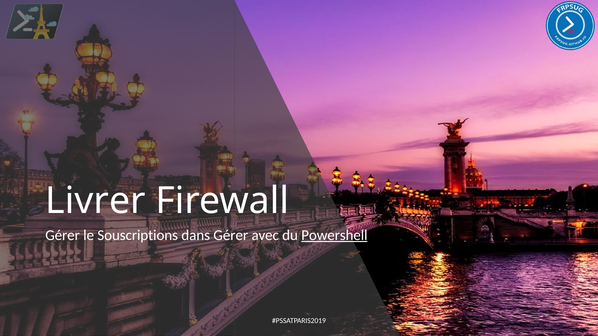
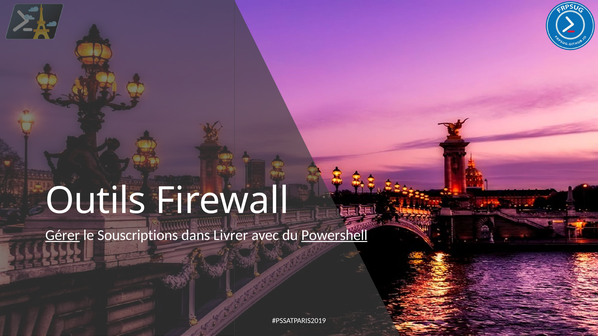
Livrer: Livrer -> Outils (96, 201)
Gérer underline: none -> present (63, 235)
dans Gérer: Gérer -> Livrer (231, 235)
